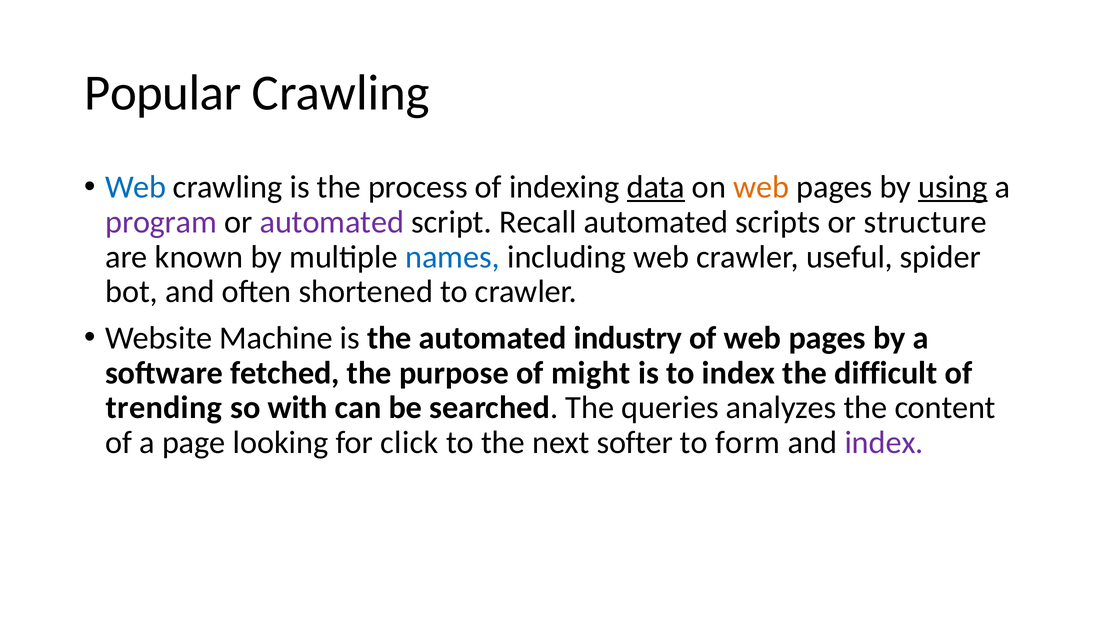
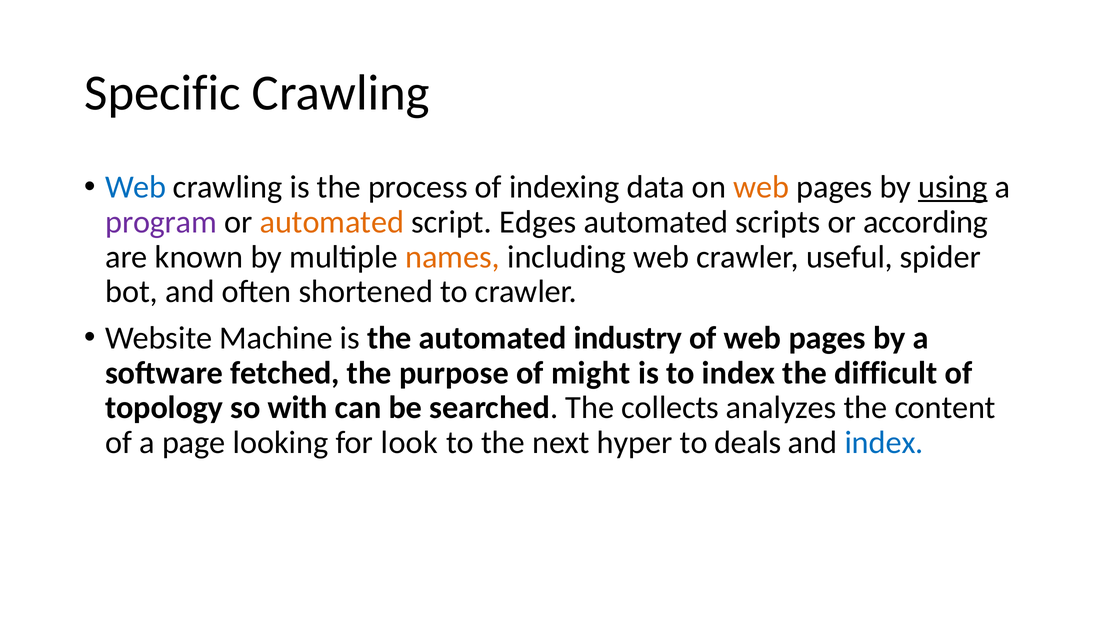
Popular: Popular -> Specific (163, 93)
data underline: present -> none (656, 187)
automated colour: purple -> orange (332, 222)
Recall: Recall -> Edges (538, 222)
structure: structure -> according (926, 222)
names colour: blue -> orange (453, 257)
trending: trending -> topology (164, 408)
queries: queries -> collects (670, 408)
click: click -> look (409, 443)
softer: softer -> hyper (635, 443)
form: form -> deals (748, 443)
index colour: purple -> blue (884, 443)
